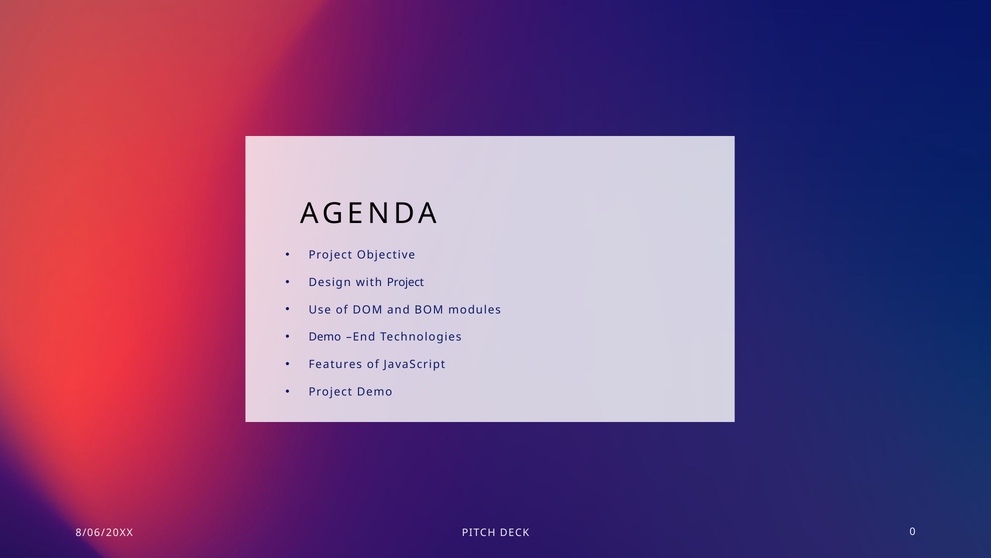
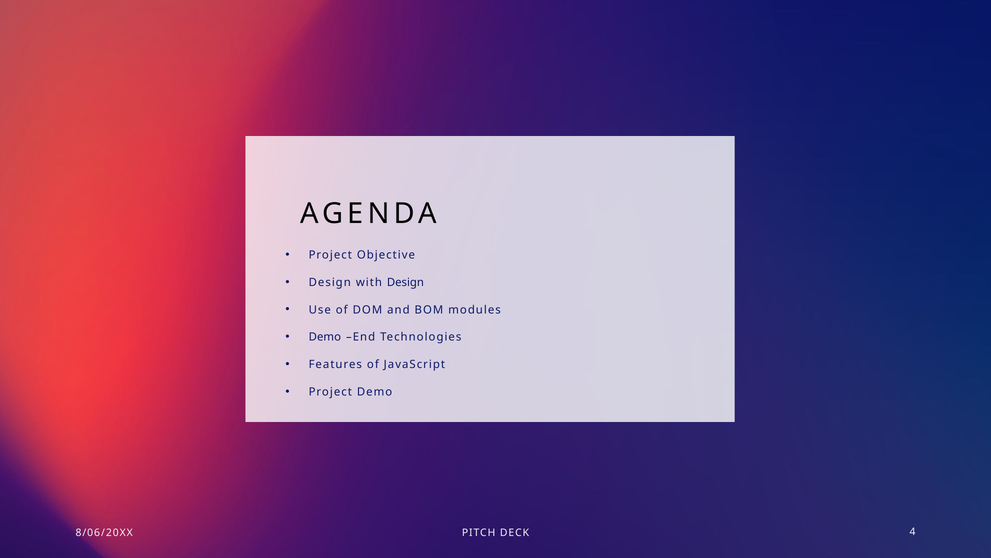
with Project: Project -> Design (405, 282)
0: 0 -> 4 (913, 531)
